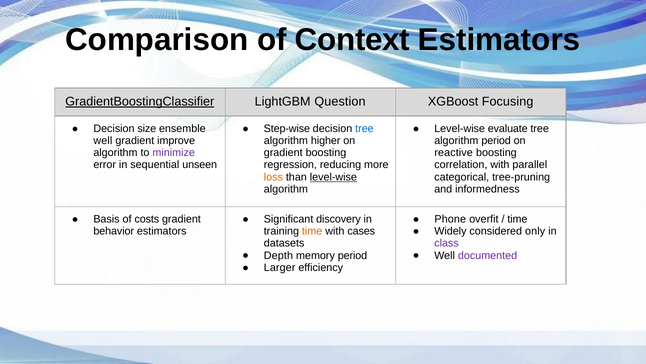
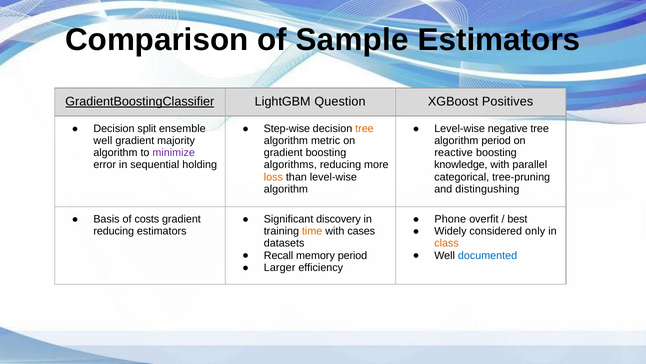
Context: Context -> Sample (352, 40)
Focusing: Focusing -> Positives (508, 102)
size: size -> split (147, 128)
tree colour: blue -> orange (364, 128)
evaluate: evaluate -> negative (508, 128)
improve: improve -> majority (176, 141)
higher: higher -> metric (326, 141)
unseen: unseen -> holding (200, 165)
regression: regression -> algorithms (290, 165)
correlation: correlation -> knowledge (461, 165)
level-wise underline: present -> none (333, 177)
informedness: informedness -> distingushing (487, 189)
time: time -> best (517, 219)
behavior: behavior -> reducing (114, 231)
class colour: purple -> orange (447, 243)
Depth: Depth -> Recall (279, 255)
documented colour: purple -> blue (488, 255)
